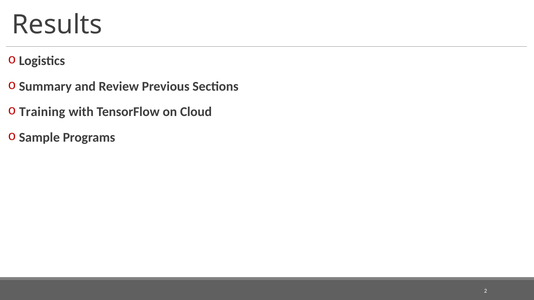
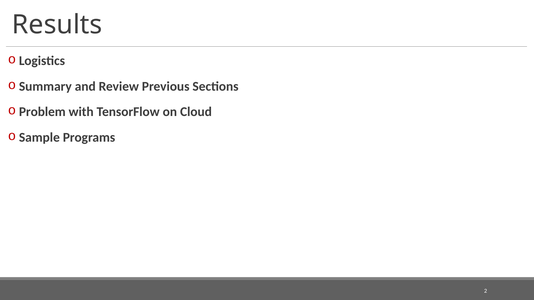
Training: Training -> Problem (42, 112)
